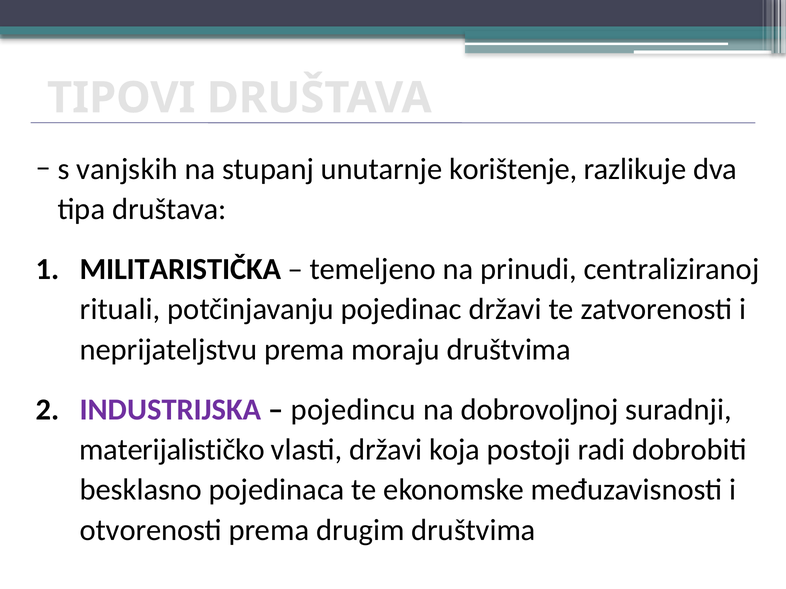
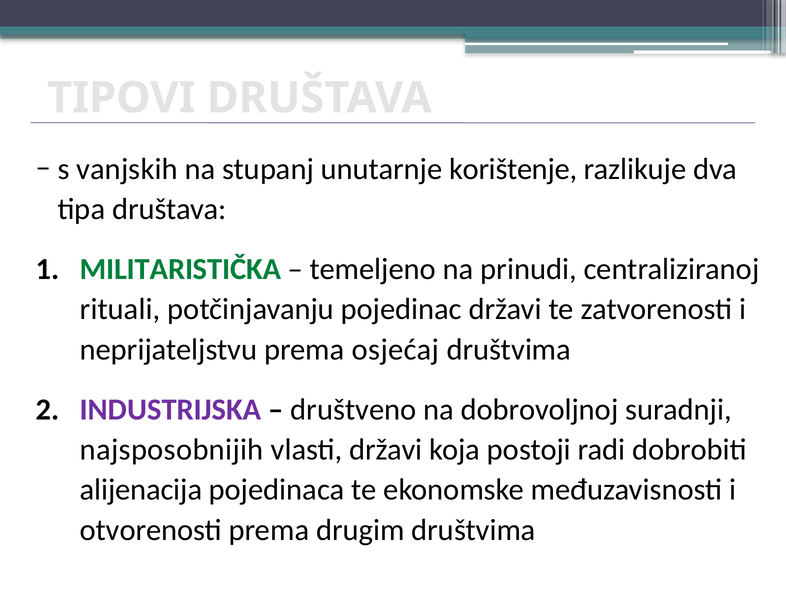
MILITARISTIČKA colour: black -> green (180, 269)
moraju: moraju -> osjećaj (395, 350)
pojedincu: pojedincu -> društveno (353, 410)
materijalističko: materijalističko -> najsposobnijih (172, 450)
besklasno: besklasno -> alijenacija (141, 490)
